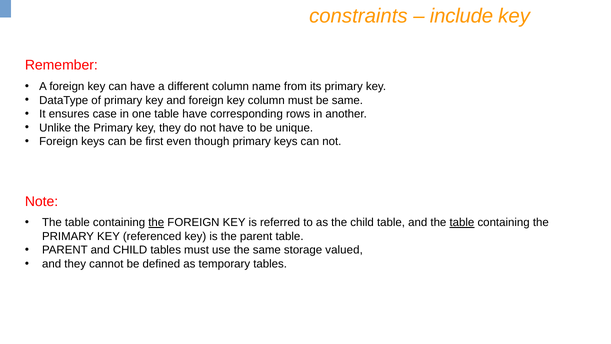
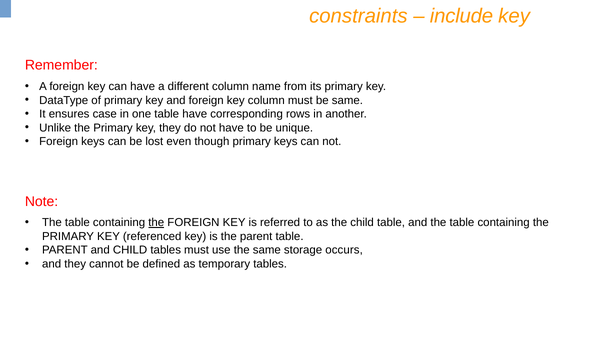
first: first -> lost (154, 141)
table underline: present -> none (462, 222)
valued: valued -> occurs (344, 250)
